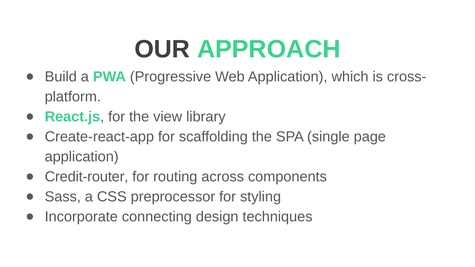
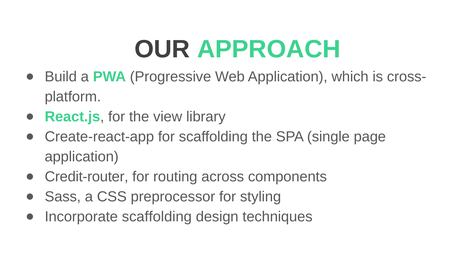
Incorporate connecting: connecting -> scaffolding (157, 217)
